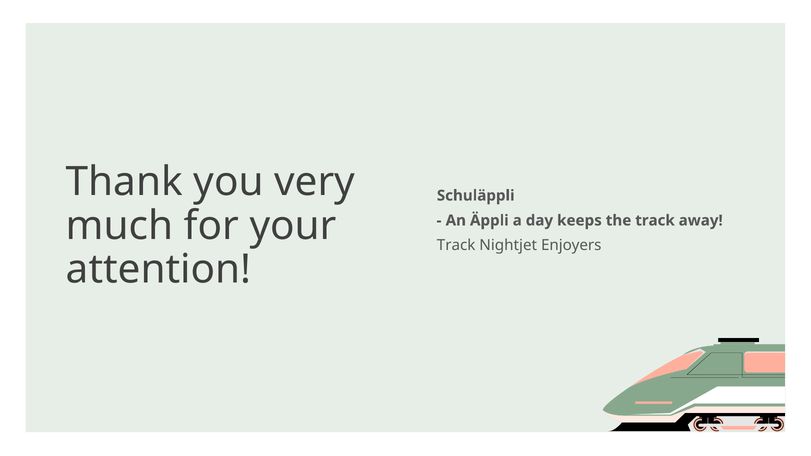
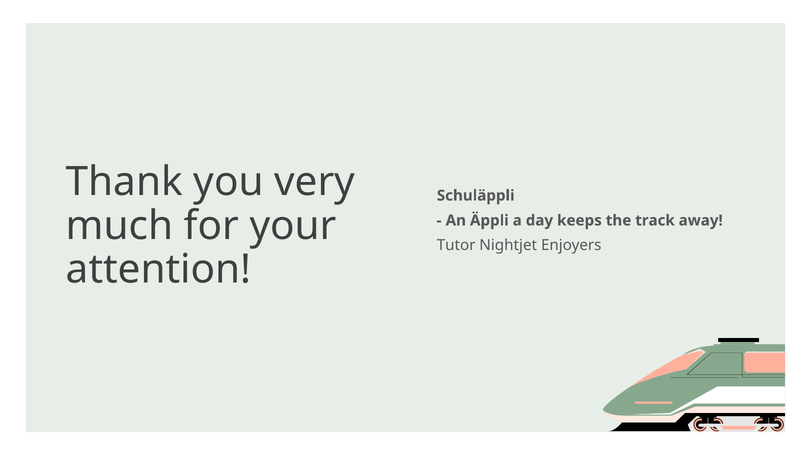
Track: Track -> Tutor (456, 245)
